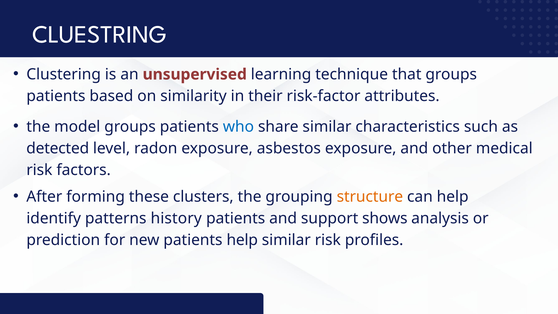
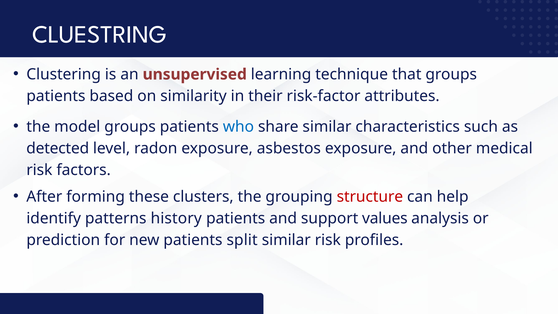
structure colour: orange -> red (370, 196)
shows: shows -> values (385, 218)
patients help: help -> split (242, 240)
